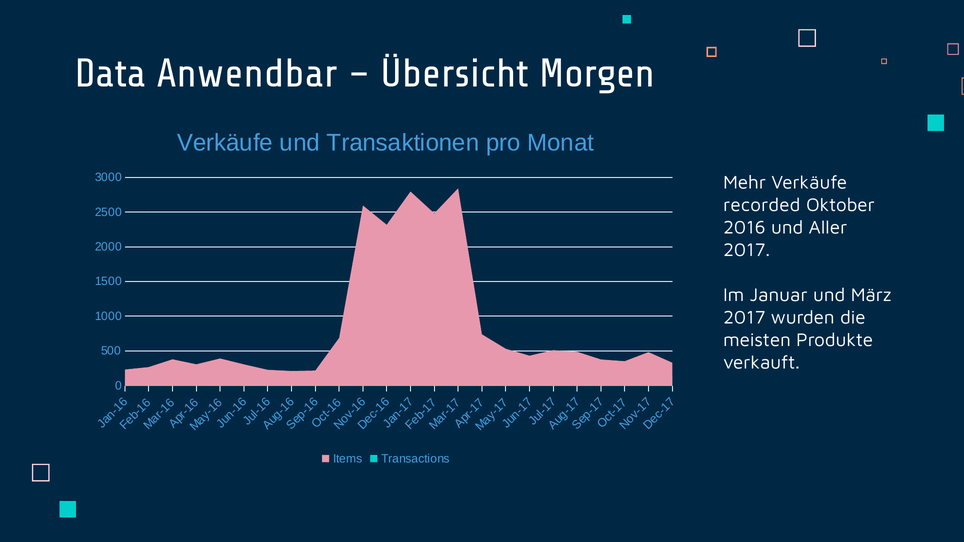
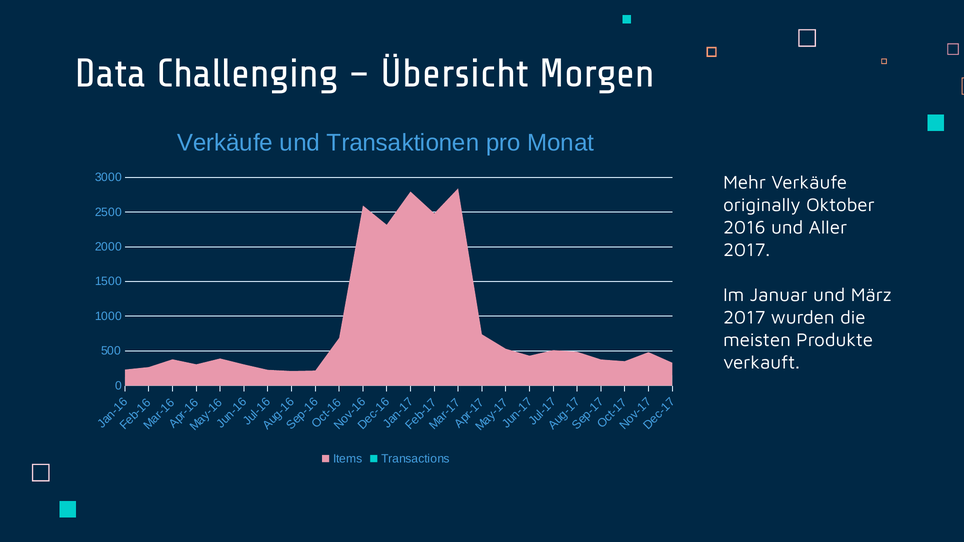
Anwendbar: Anwendbar -> Challenging (247, 73)
recorded: recorded -> originally (762, 205)
